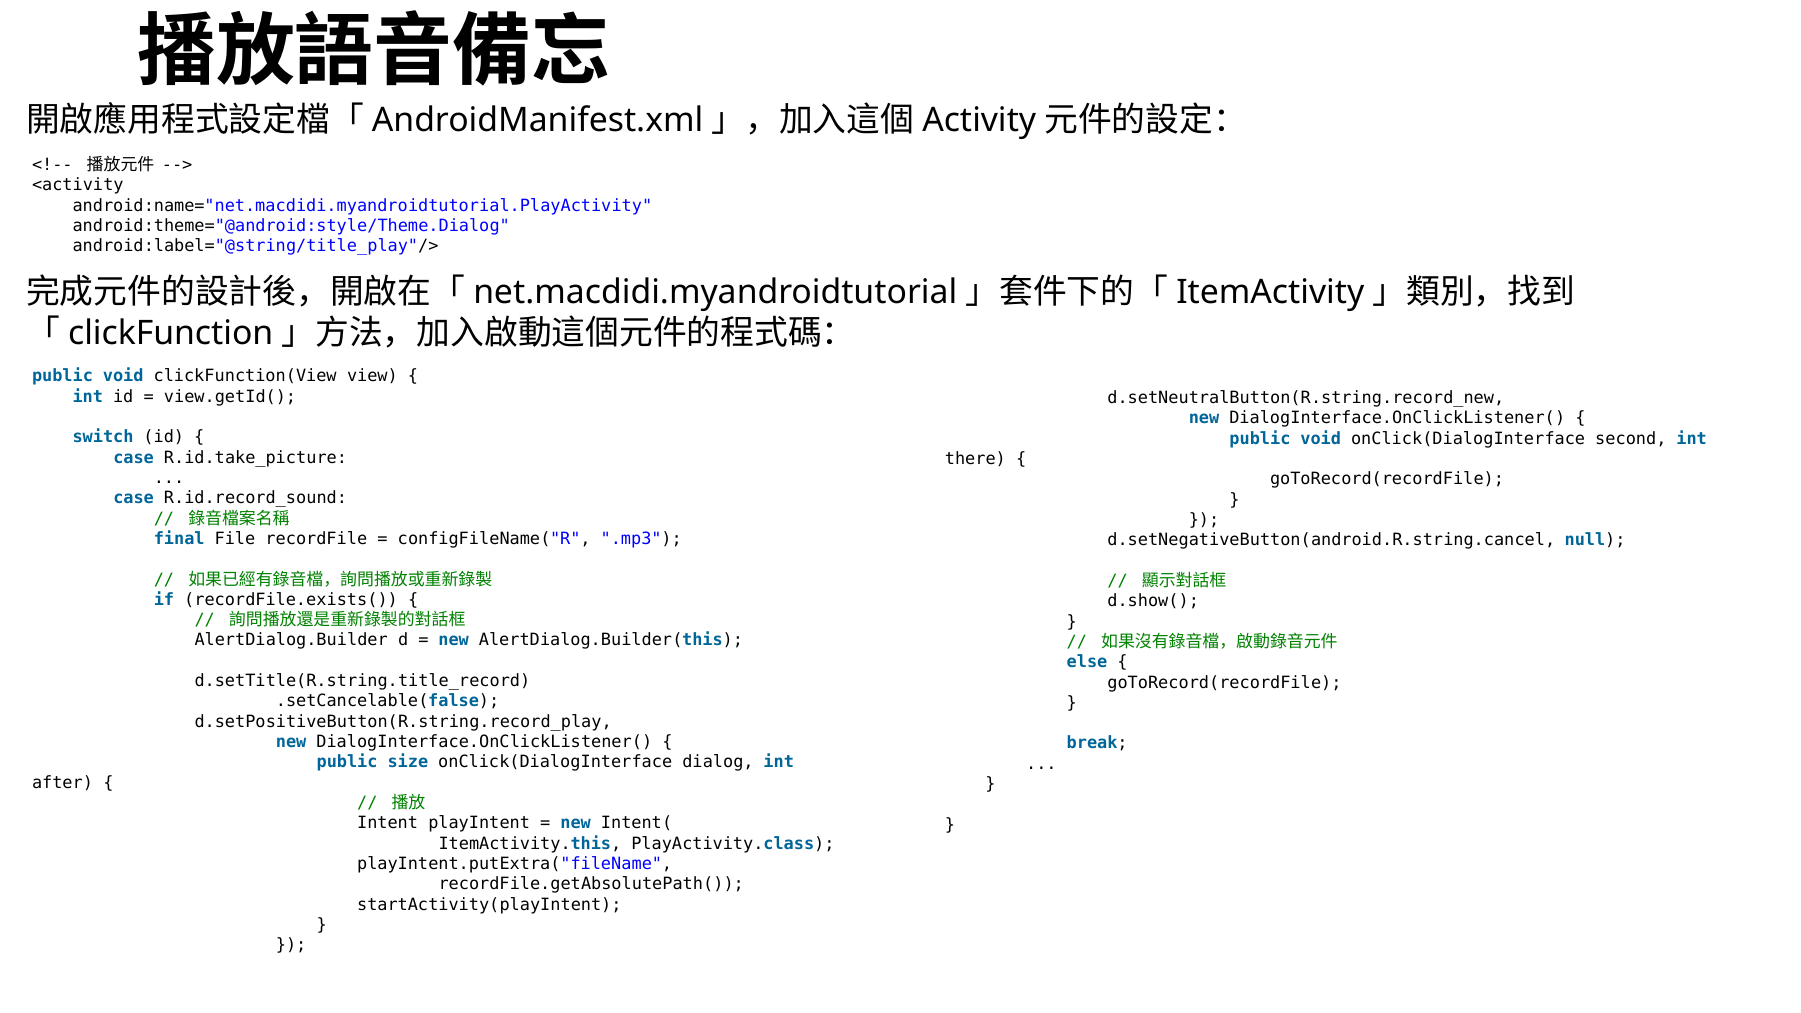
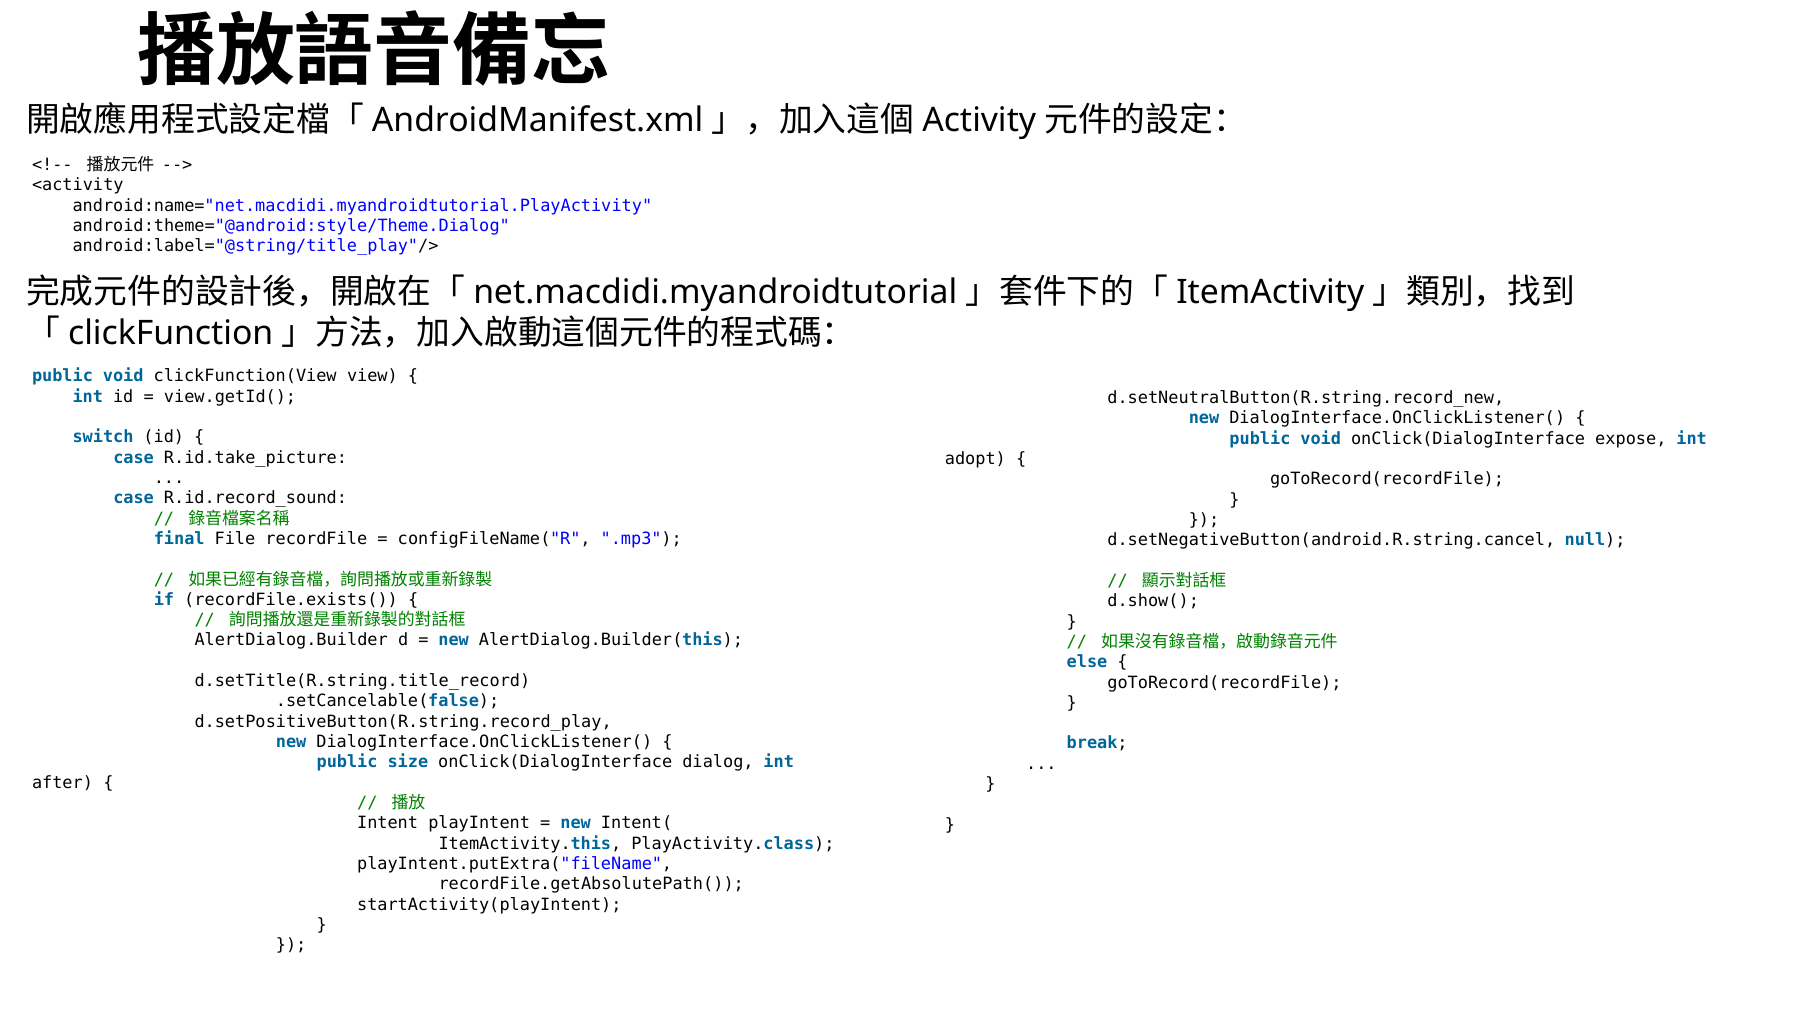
second: second -> expose (1631, 439)
there: there -> adopt (975, 459)
